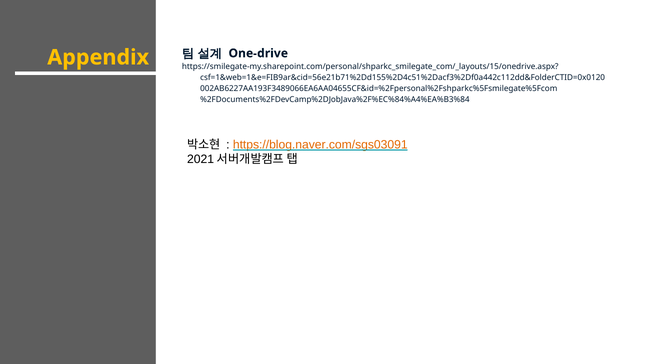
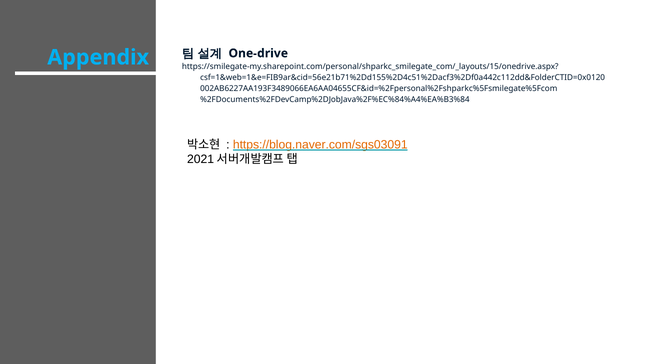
Appendix colour: yellow -> light blue (98, 57)
